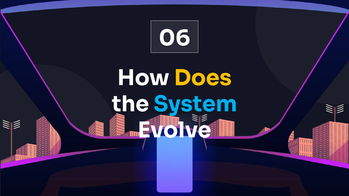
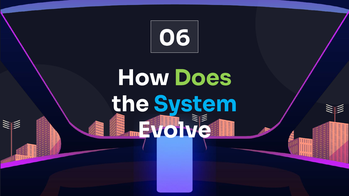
Does colour: yellow -> light green (203, 78)
